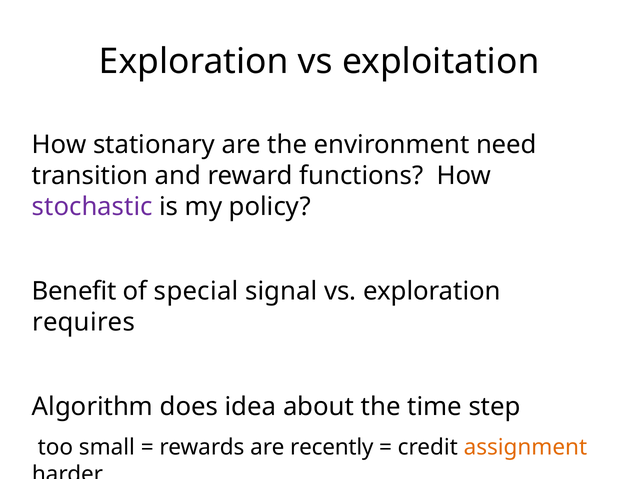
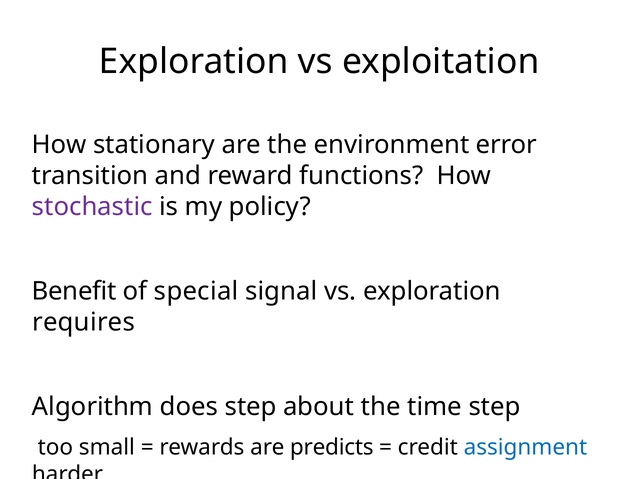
need: need -> error (506, 145)
does idea: idea -> step (251, 407)
recently: recently -> predicts (332, 447)
assignment colour: orange -> blue (525, 447)
